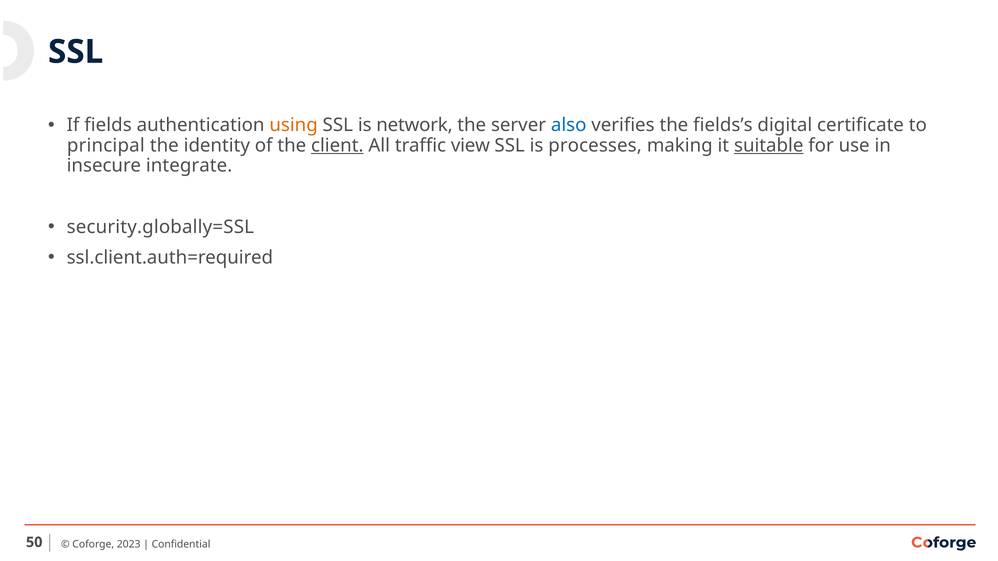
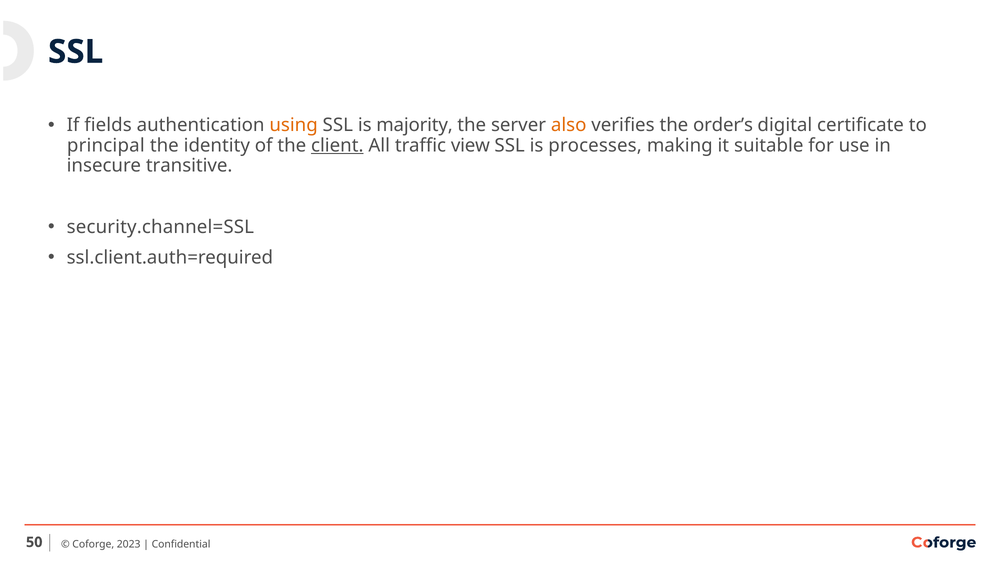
network: network -> majority (415, 125)
also colour: blue -> orange (569, 125)
fields’s: fields’s -> order’s (723, 125)
suitable underline: present -> none (769, 146)
integrate: integrate -> transitive (189, 166)
security.globally=SSL: security.globally=SSL -> security.channel=SSL (160, 227)
